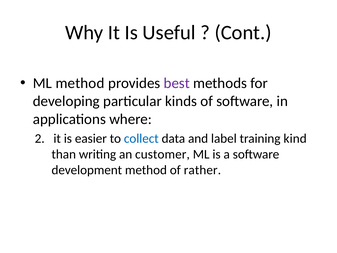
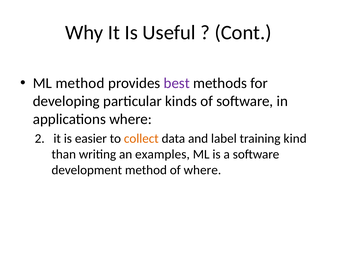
collect colour: blue -> orange (141, 138)
customer: customer -> examples (162, 154)
of rather: rather -> where (202, 170)
